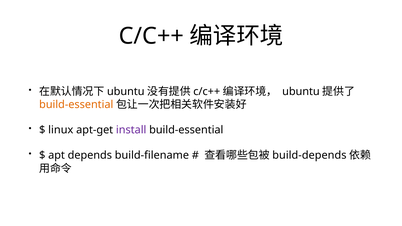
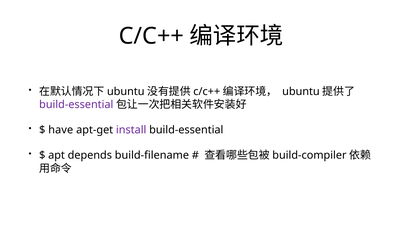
build-essential colour: orange -> purple (76, 105)
linux: linux -> have (61, 130)
build-depends: build-depends -> build-compiler (309, 155)
